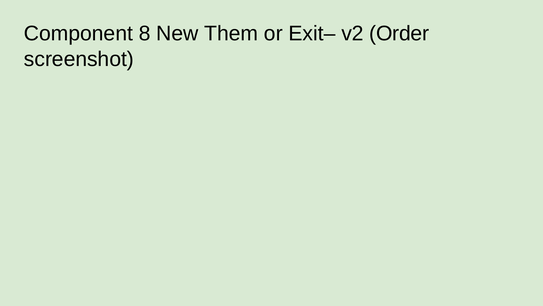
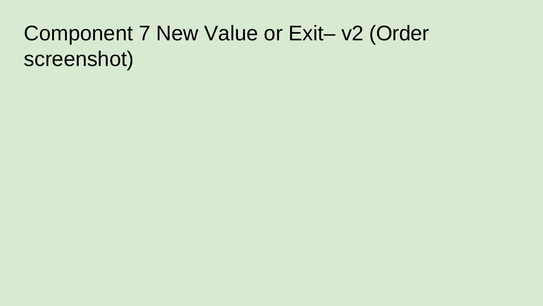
8: 8 -> 7 (145, 34)
Them: Them -> Value (231, 34)
